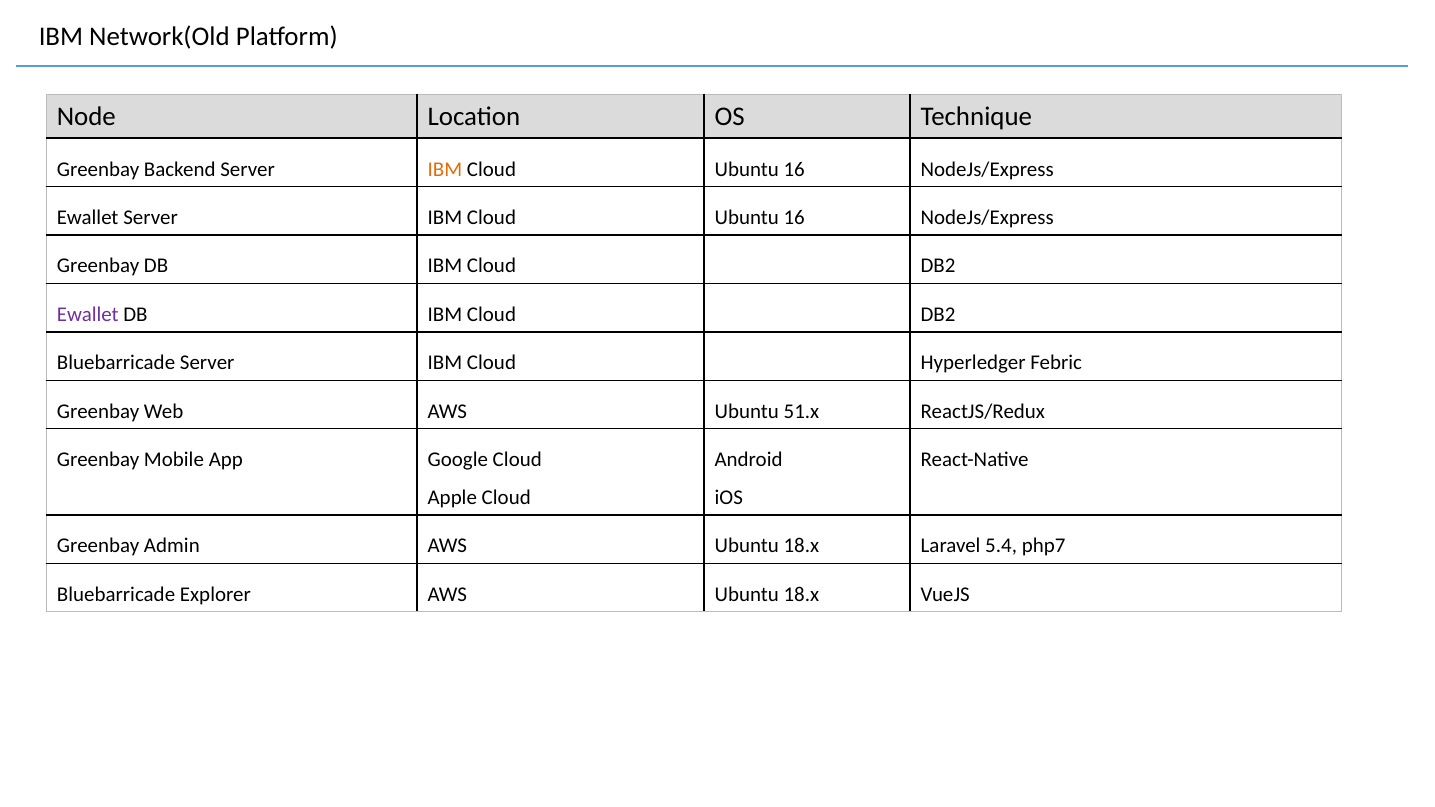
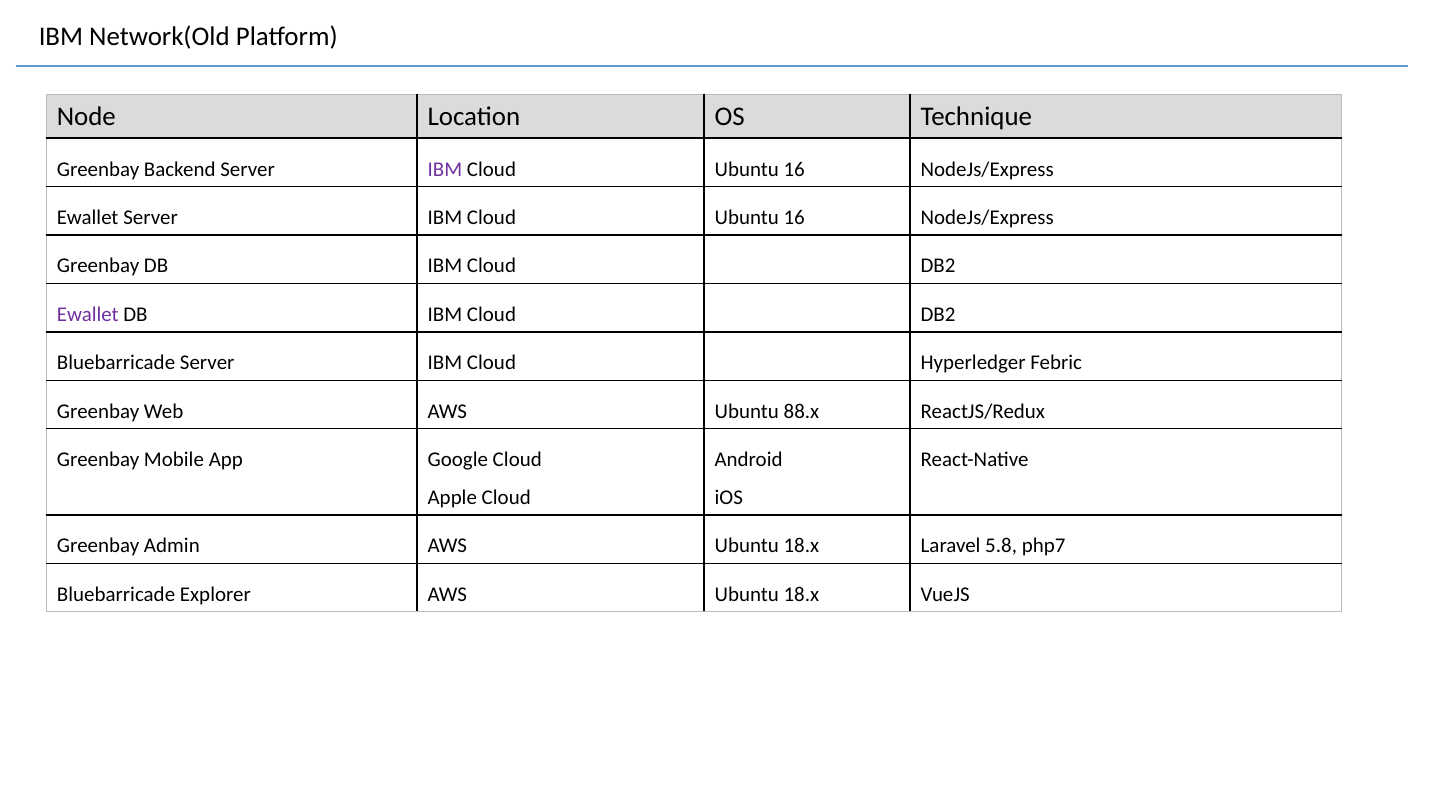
IBM colour: orange -> purple (445, 169)
51.x: 51.x -> 88.x (801, 412)
5.4: 5.4 -> 5.8 (1001, 546)
